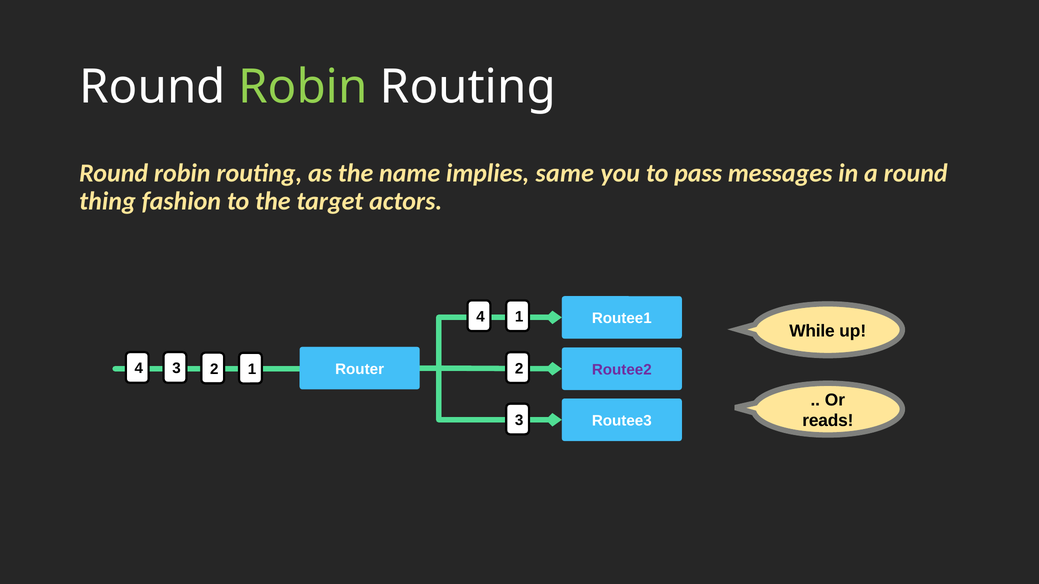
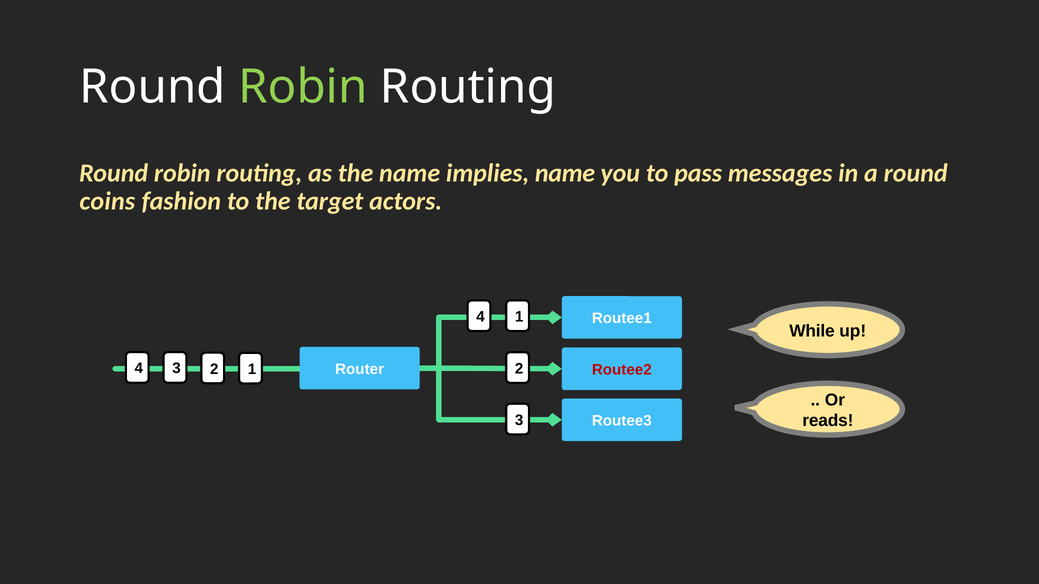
implies same: same -> name (565, 173)
thing: thing -> coins (107, 201)
Routee2 colour: purple -> red (622, 370)
